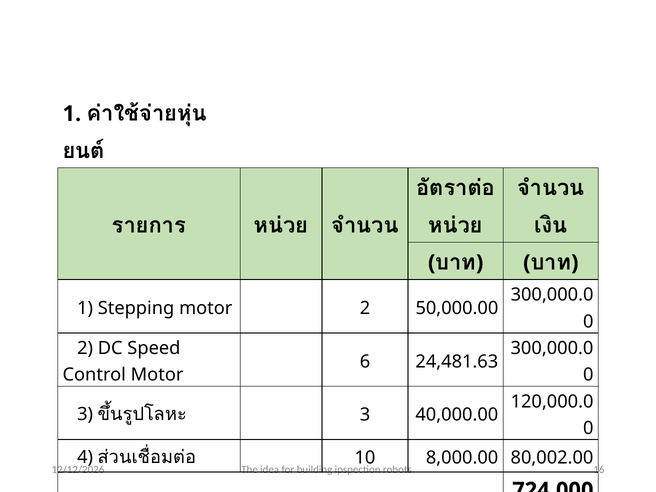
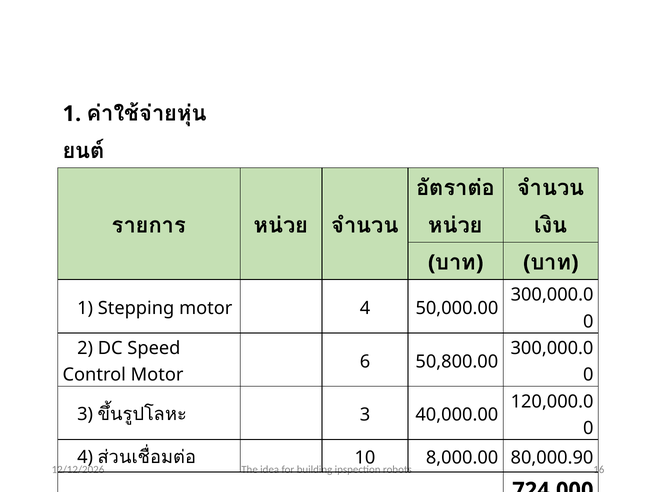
motor 2: 2 -> 4 (365, 308)
24,481.63: 24,481.63 -> 50,800.00 (457, 361)
80,002.00: 80,002.00 -> 80,000.90 (552, 458)
